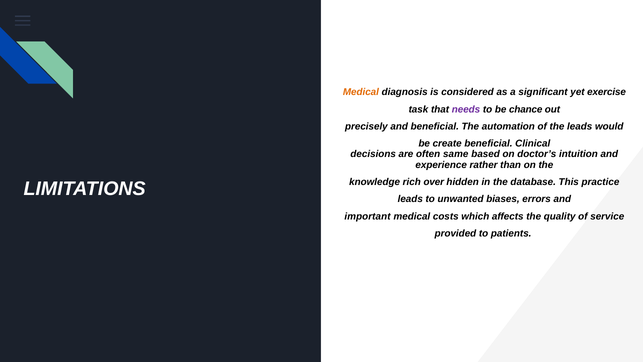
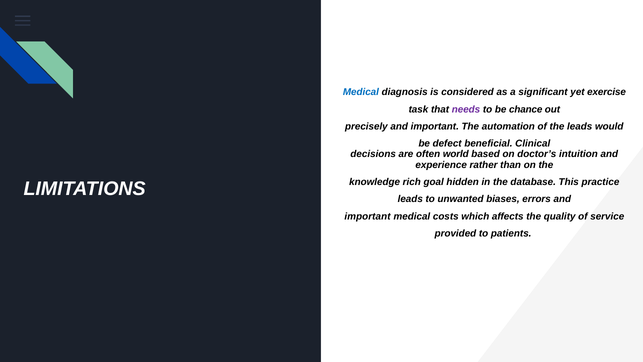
Medical colour: orange -> blue (361, 92)
precisely and beneficial: beneficial -> important (435, 126)
create: create -> defect (447, 143)
same: same -> world (456, 154)
over: over -> goal (434, 182)
